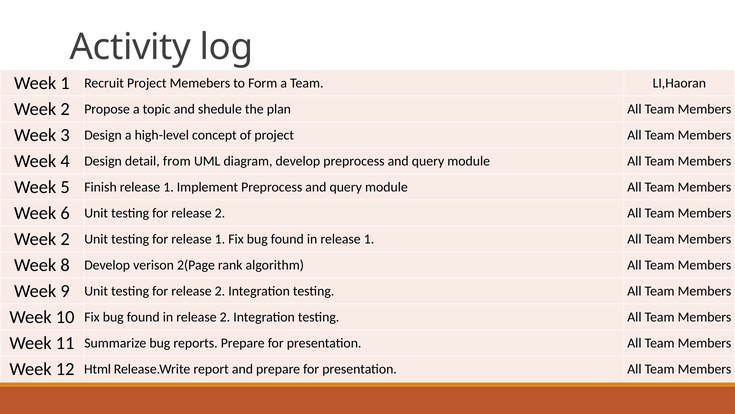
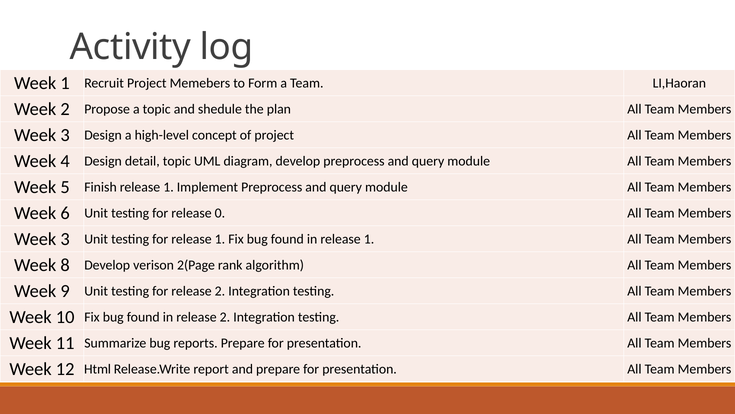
detail from: from -> topic (177, 161)
2: 2 -> 0 (220, 213)
2: 2 -> 3 (65, 239)
